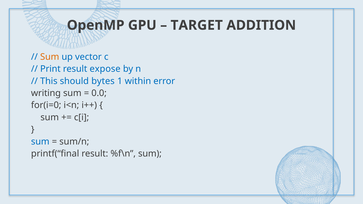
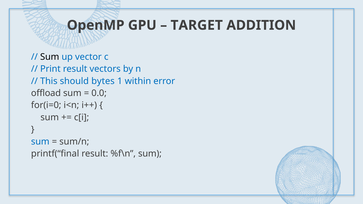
Sum colour: orange -> black (50, 57)
expose: expose -> vectors (105, 69)
writing: writing -> offload (46, 93)
